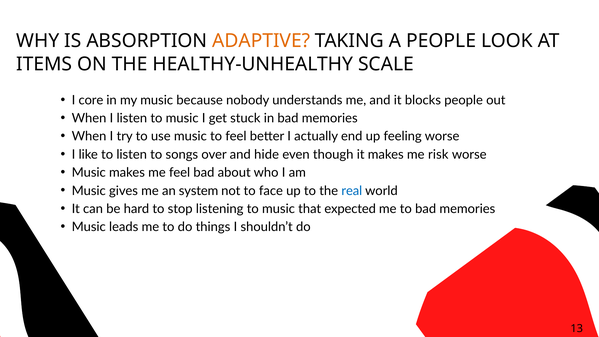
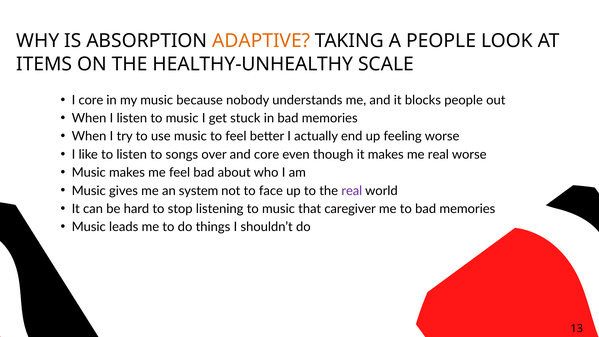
and hide: hide -> core (267, 154)
me risk: risk -> real (438, 154)
real colour: blue -> purple (352, 191)
expected: expected -> caregiver (350, 209)
